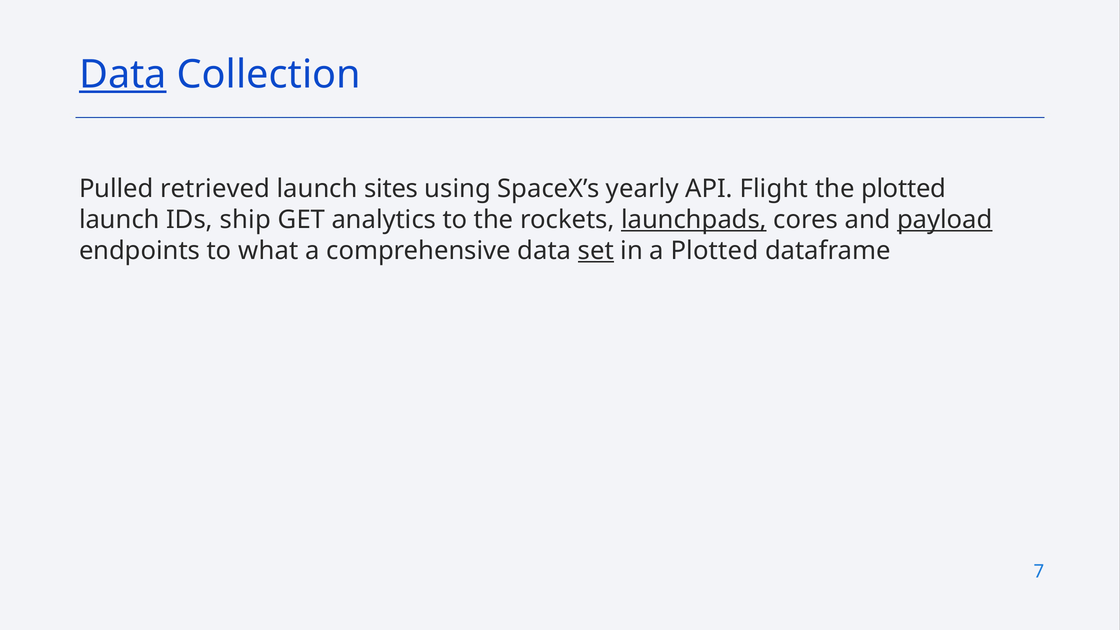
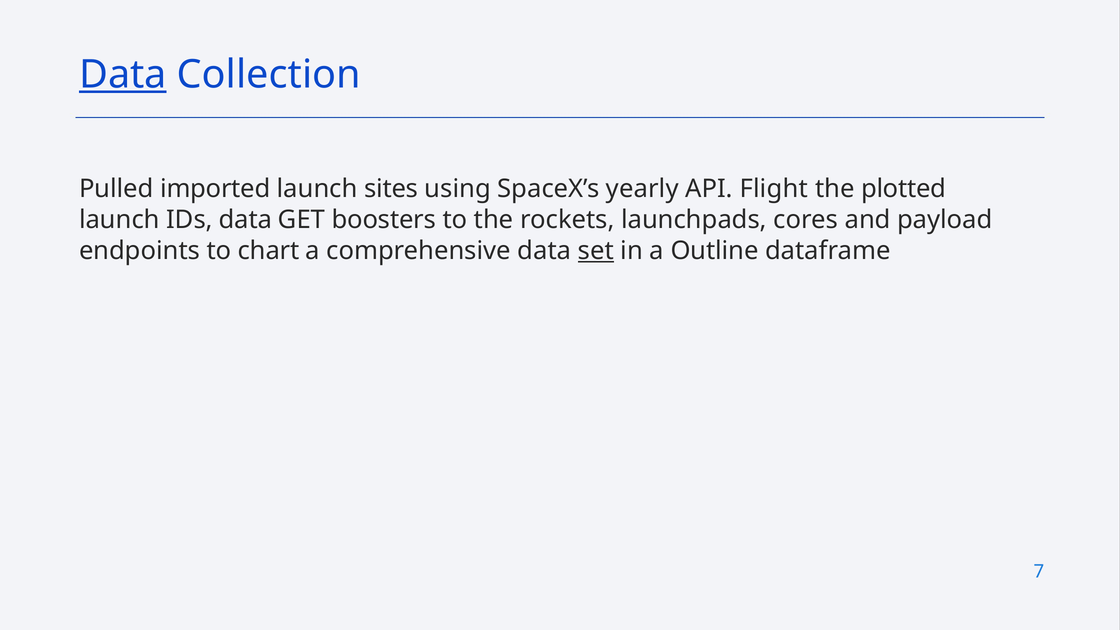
retrieved: retrieved -> imported (215, 189)
IDs ship: ship -> data (245, 220)
analytics: analytics -> boosters (384, 220)
launchpads underline: present -> none (694, 220)
payload underline: present -> none (945, 220)
what: what -> chart (269, 251)
a Plotted: Plotted -> Outline (715, 251)
